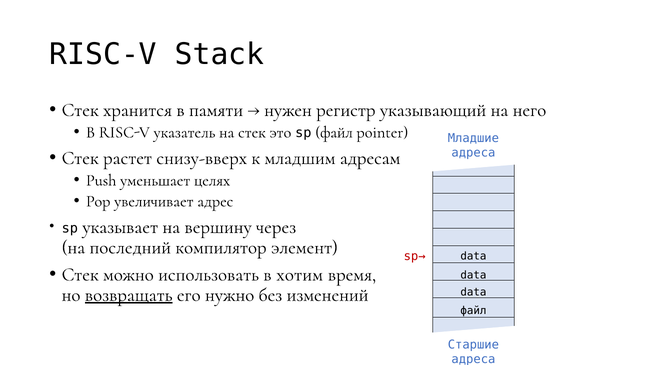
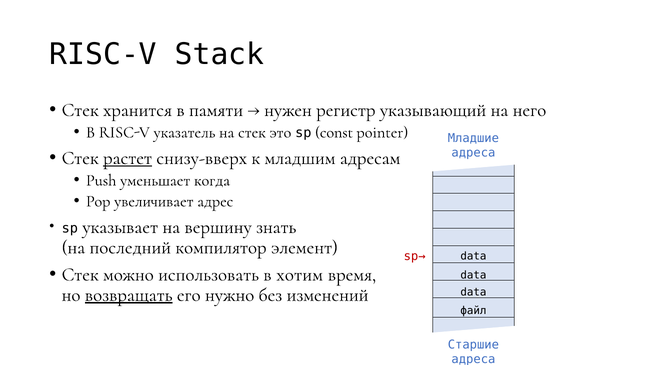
sp файл: файл -> const (334, 132)
растет underline: none -> present (128, 158)
целях: целях -> когда (212, 180)
через: через -> знать (276, 227)
